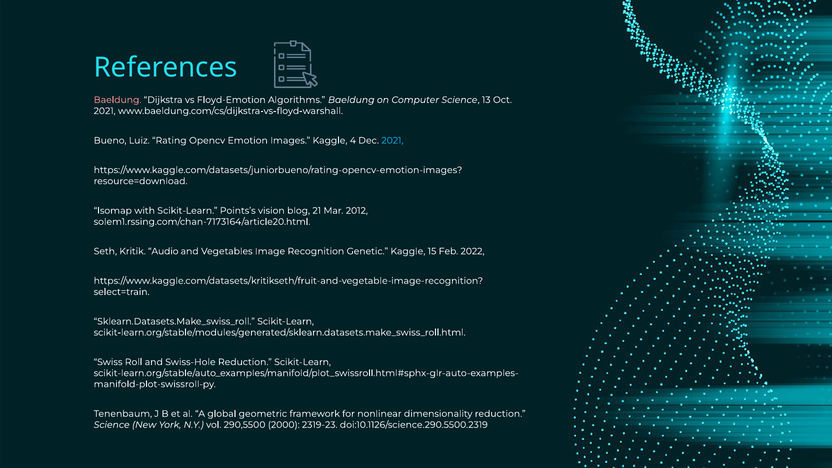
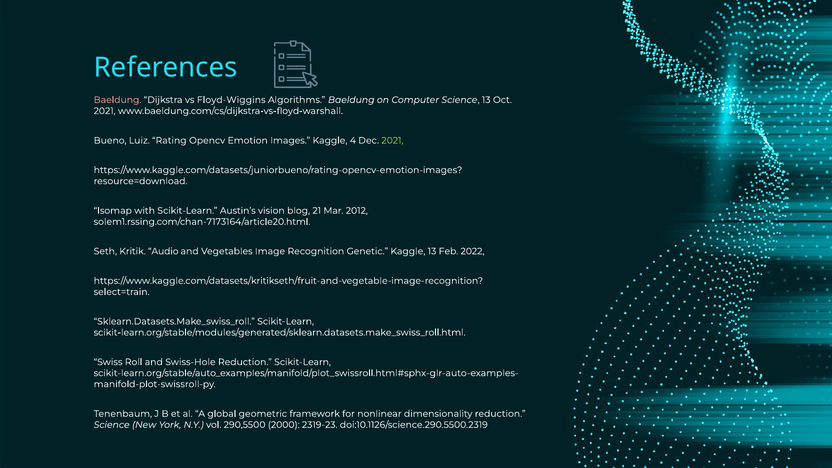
Floyd-Emotion: Floyd-Emotion -> Floyd-Wiggins (231, 100)
2021 colour: light blue -> light green (392, 140)
Points’s: Points’s -> Austin’s (238, 211)
Kaggle 15: 15 -> 13 (432, 251)
